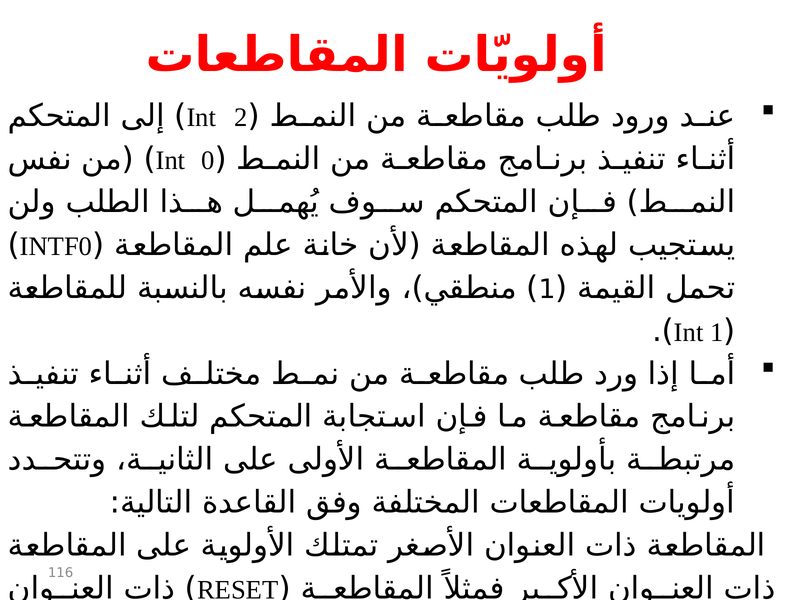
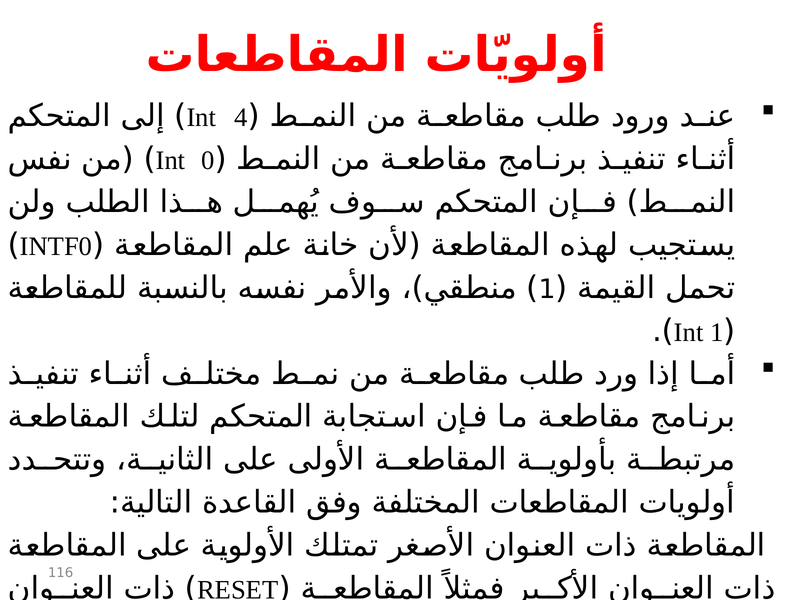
2: 2 -> 4 (241, 117)
